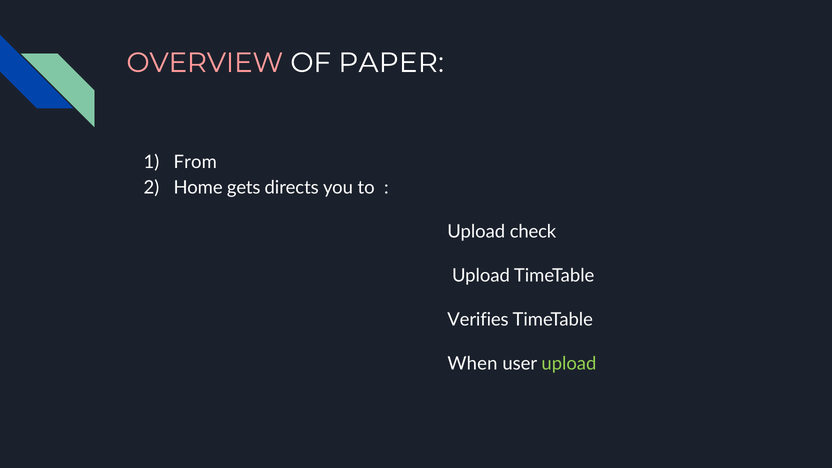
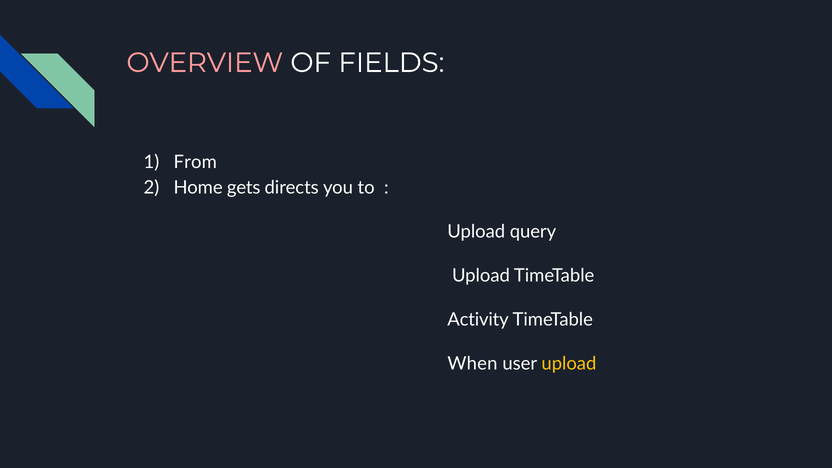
PAPER: PAPER -> FIELDS (391, 63)
check: check -> query (533, 232)
Verifies: Verifies -> Activity (478, 319)
upload colour: light green -> yellow (569, 363)
